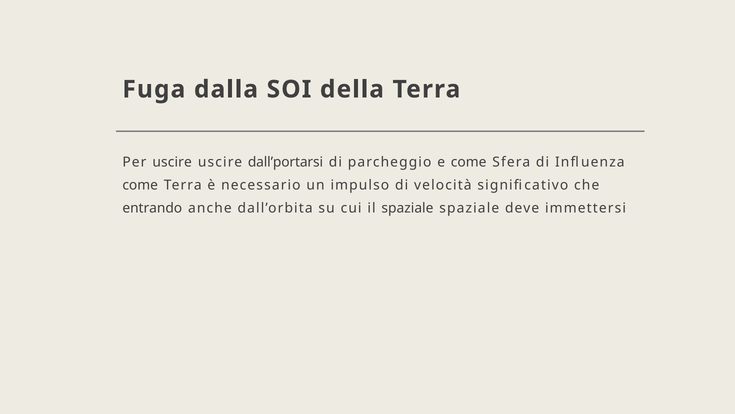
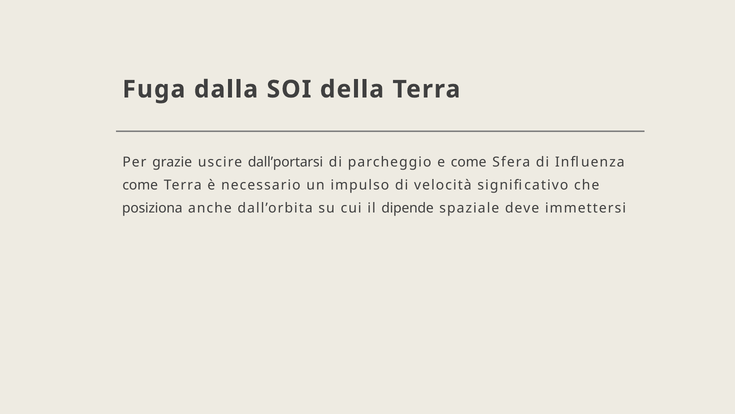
Per uscire: uscire -> grazie (172, 162)
entrando: entrando -> posiziona (152, 208)
il spaziale: spaziale -> dipende (408, 208)
